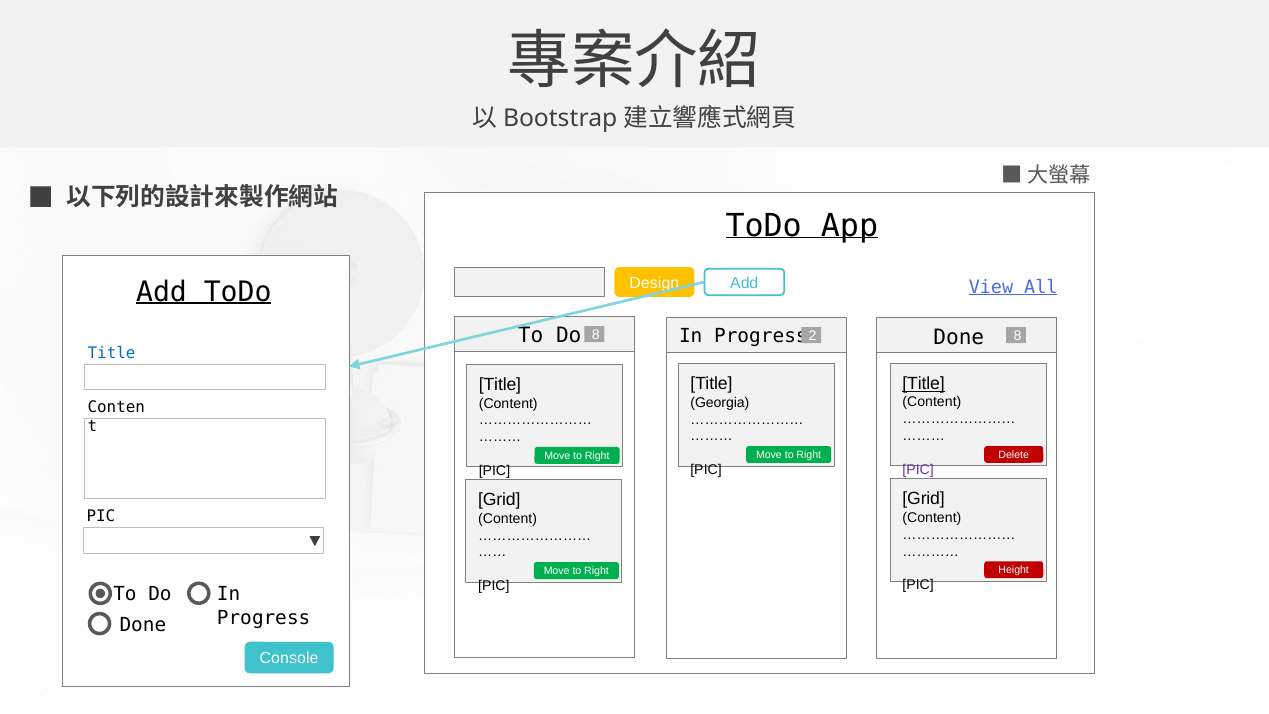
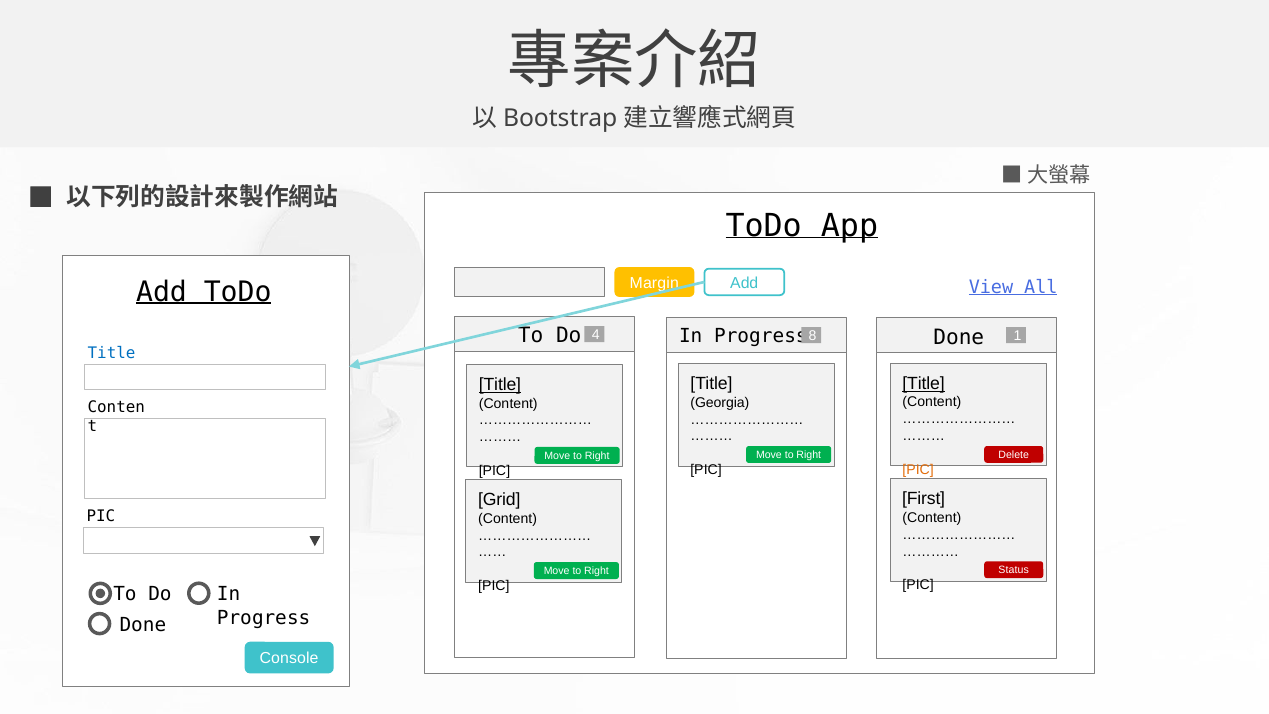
Design: Design -> Margin (654, 283)
Do 8: 8 -> 4 (596, 335)
2: 2 -> 8 (813, 336)
Done 8: 8 -> 1 (1017, 336)
Title underline: none -> present (500, 384)
PIC colour: purple -> orange (918, 470)
Grid: Grid -> First (924, 499)
Height: Height -> Status (1014, 570)
